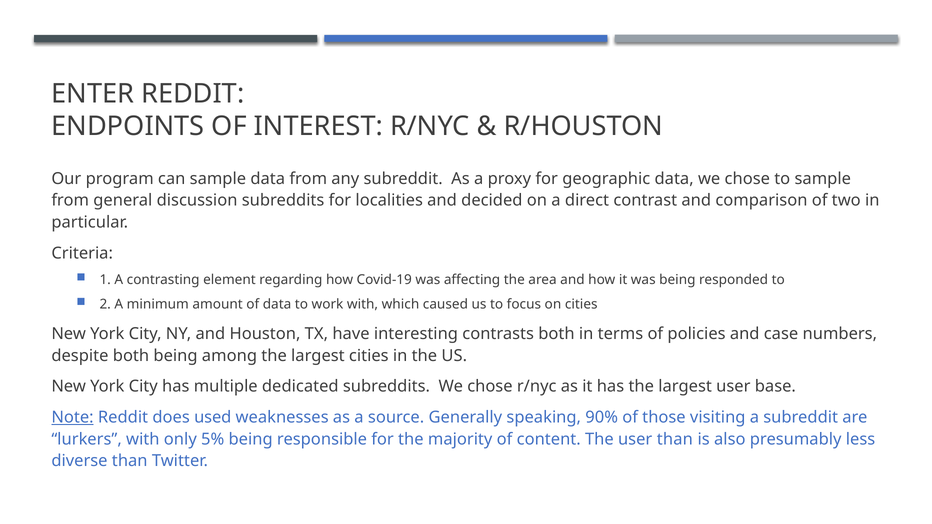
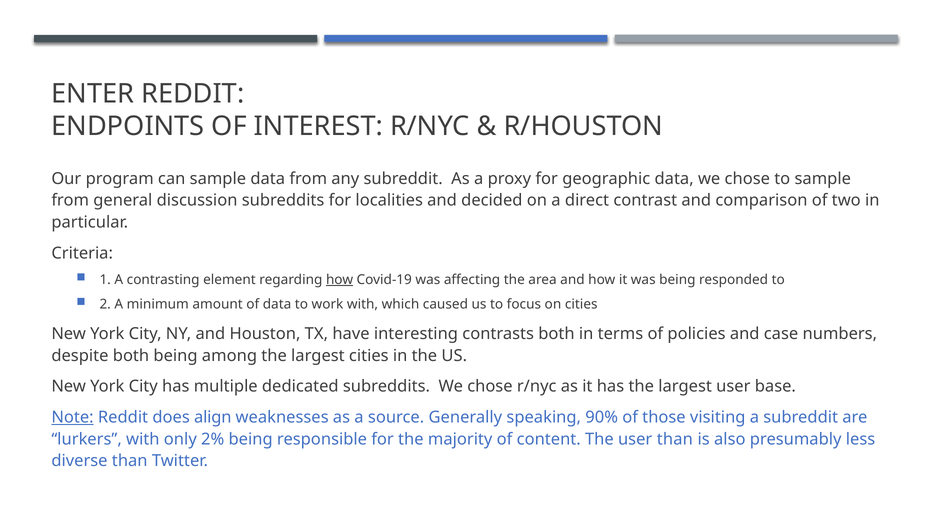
how underline: none -> present (340, 280)
used: used -> align (213, 418)
5%: 5% -> 2% (213, 439)
